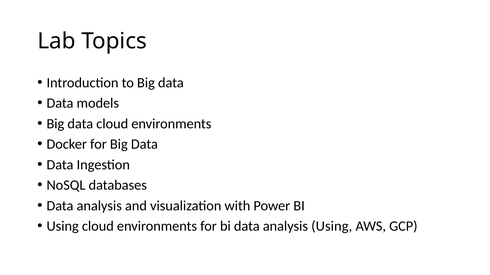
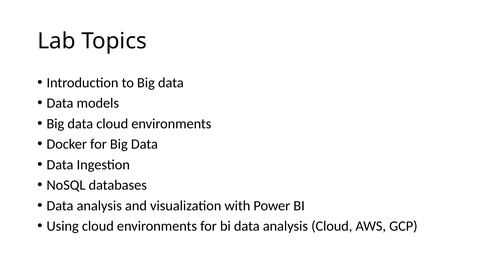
analysis Using: Using -> Cloud (332, 227)
